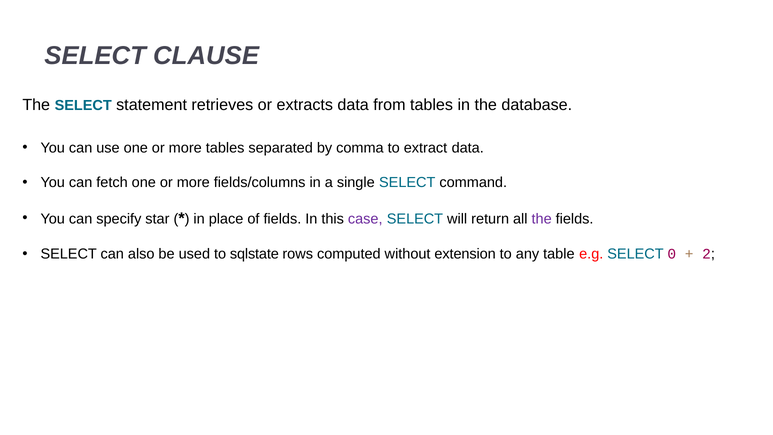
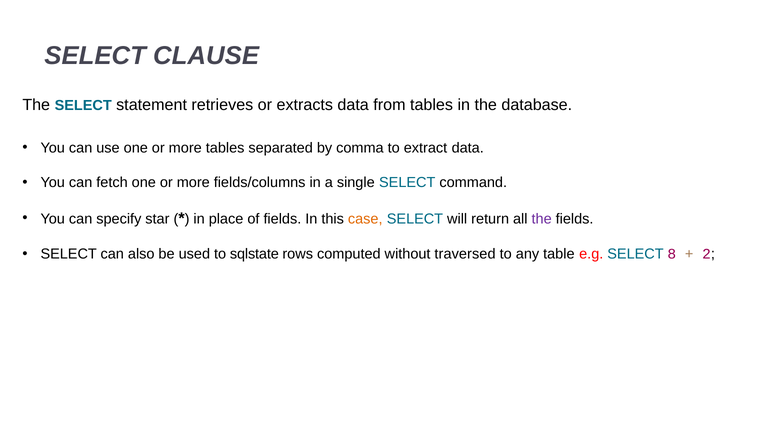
case colour: purple -> orange (365, 219)
extension: extension -> traversed (465, 254)
0: 0 -> 8 (672, 254)
